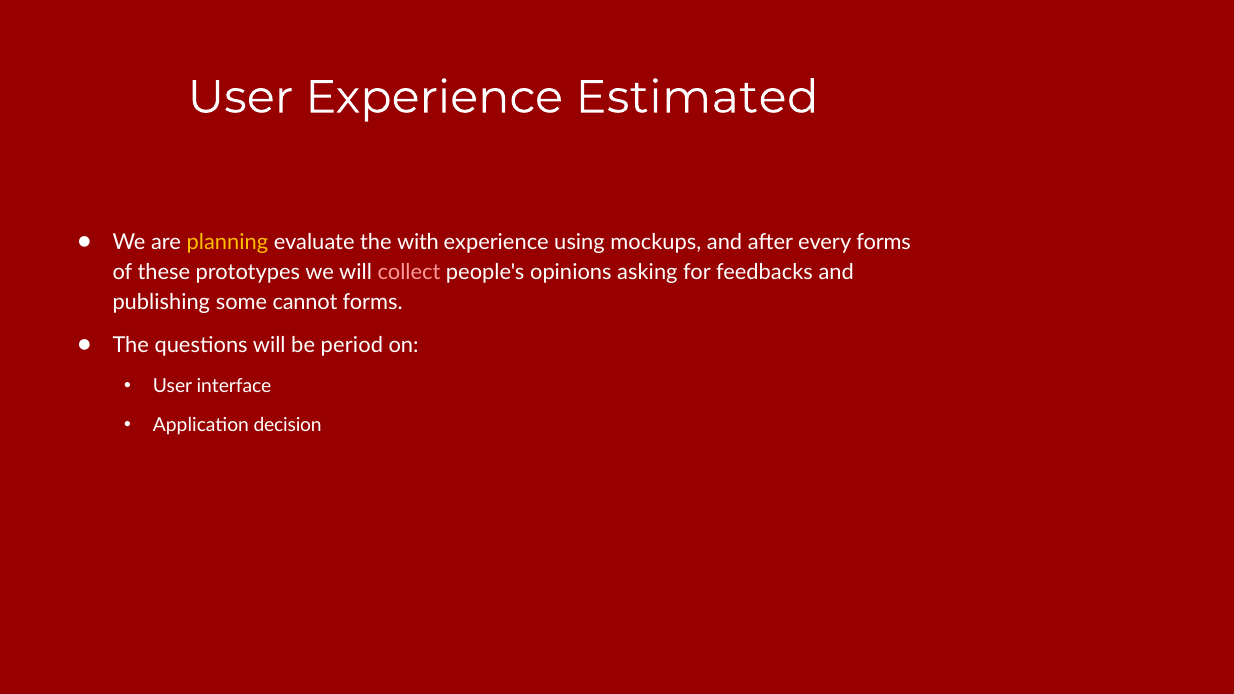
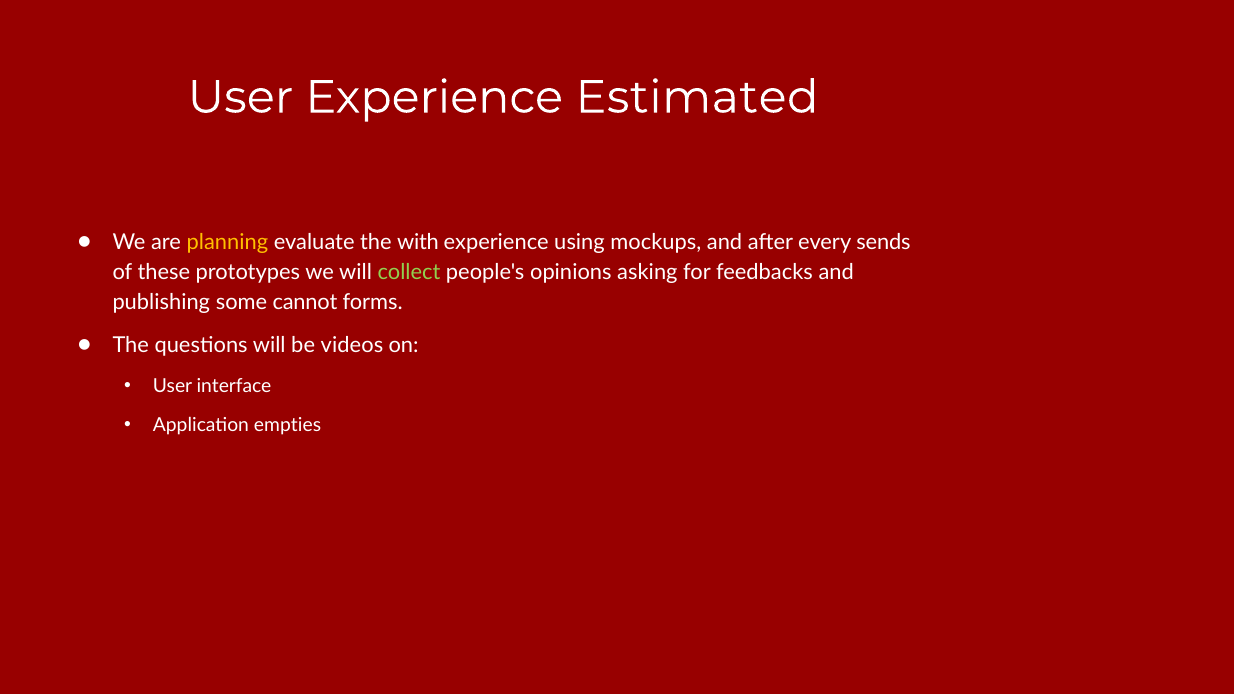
every forms: forms -> sends (884, 242)
collect colour: pink -> light green (409, 272)
period: period -> videos (352, 345)
decision: decision -> empties (288, 425)
